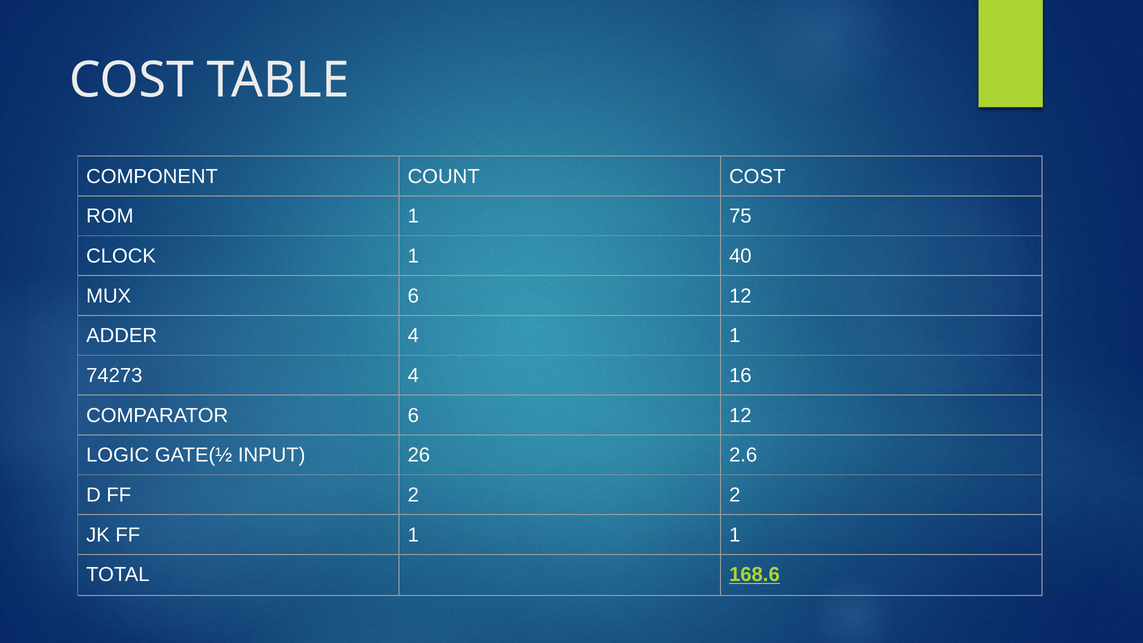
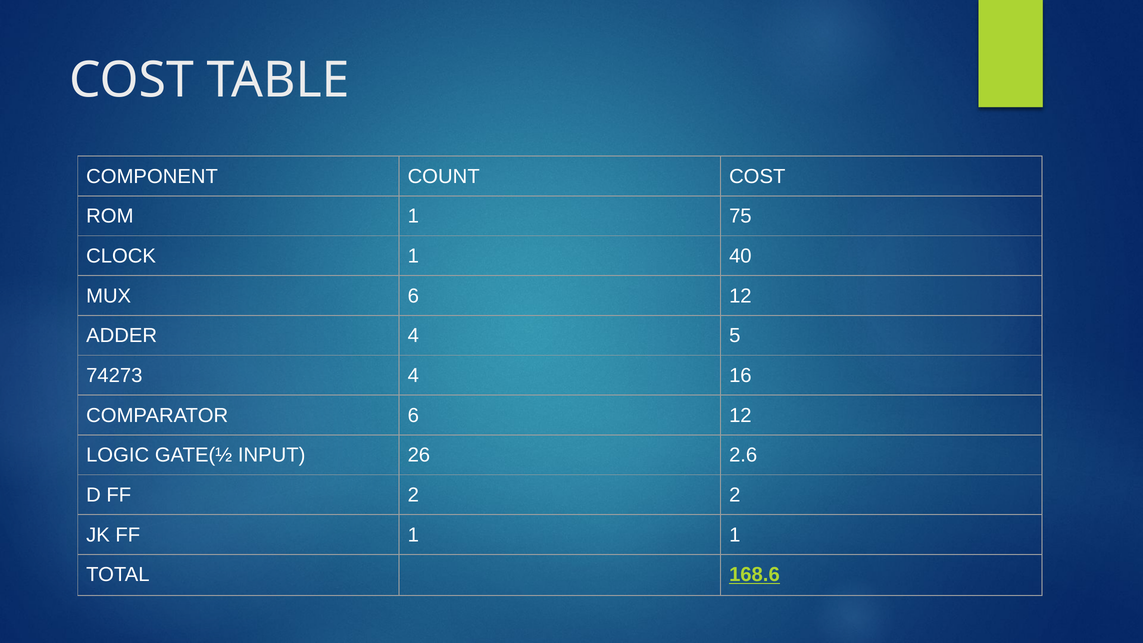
4 1: 1 -> 5 (735, 336)
